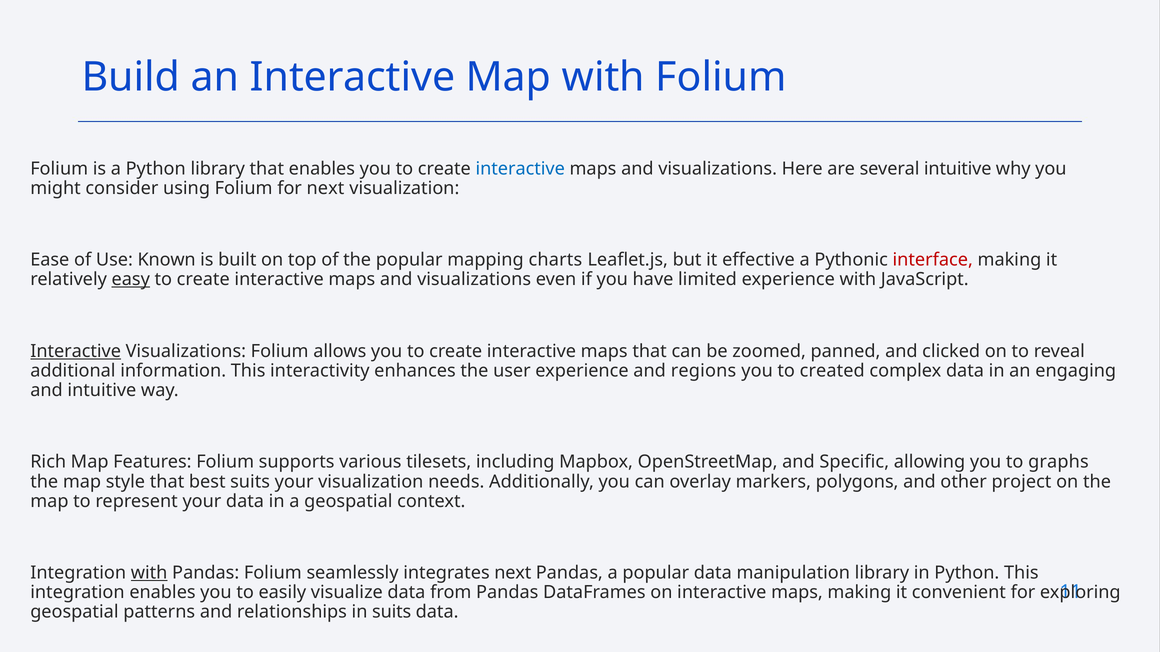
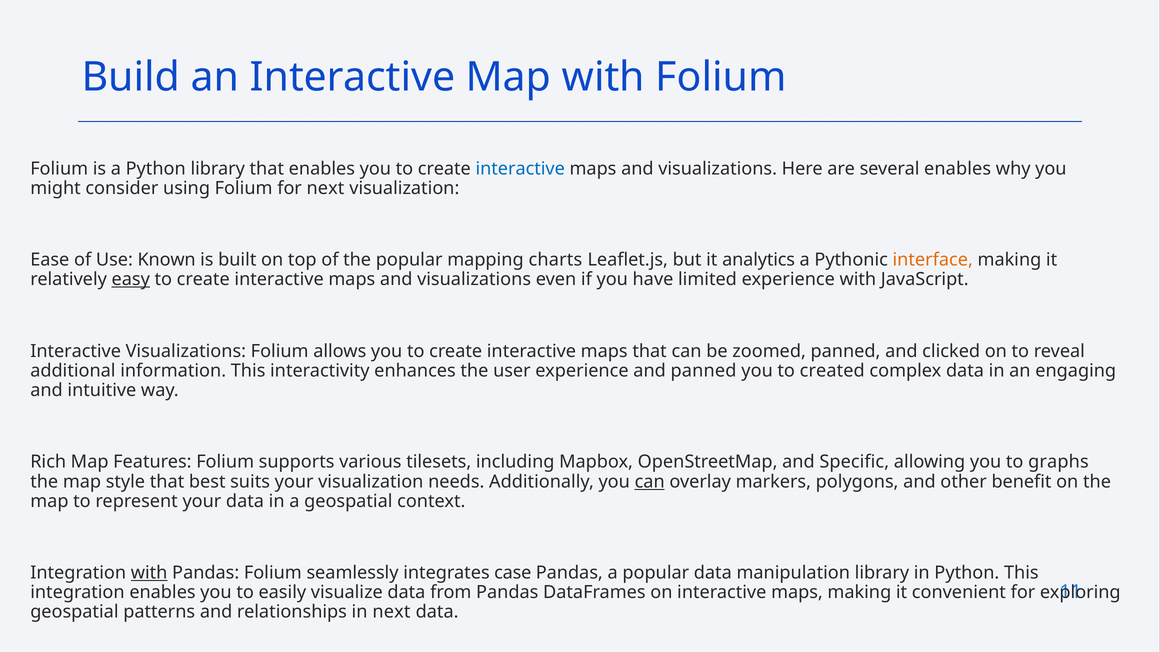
several intuitive: intuitive -> enables (958, 169)
effective: effective -> analytics (759, 260)
interface colour: red -> orange (933, 260)
Interactive underline: present -> none (76, 351)
and regions: regions -> panned (703, 371)
can underline: none -> present (650, 482)
project: project -> benefit (1021, 482)
integrates next: next -> case (513, 573)
in suits: suits -> next (391, 612)
